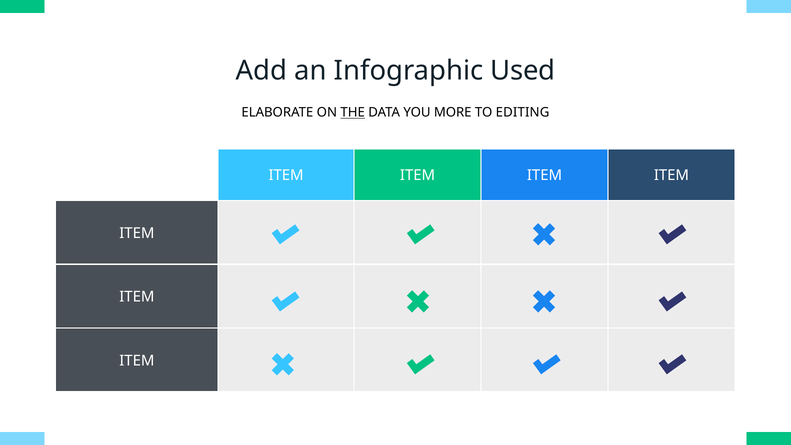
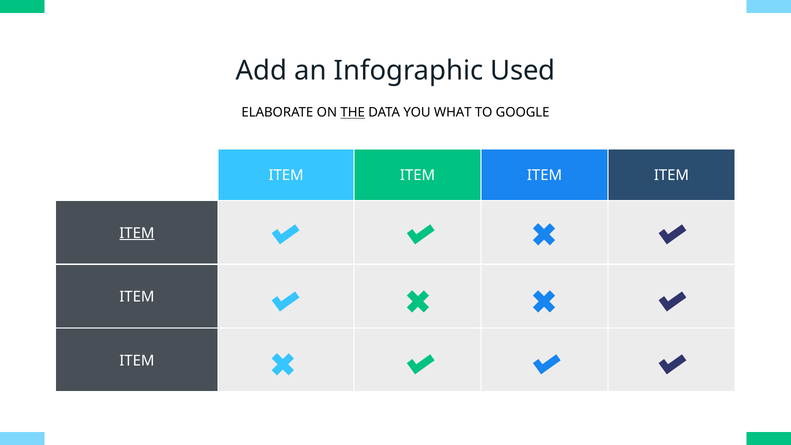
MORE: MORE -> WHAT (453, 113)
EDITING: EDITING -> GOOGLE (523, 113)
ITEM underline: none -> present (137, 233)
